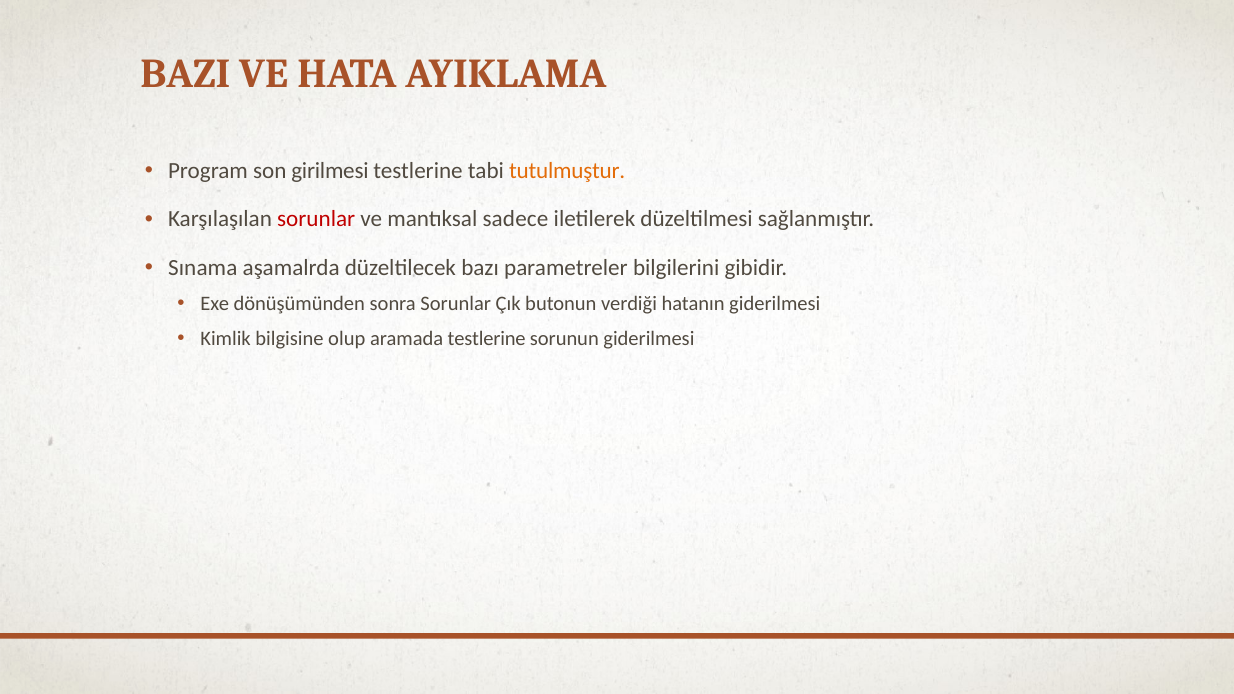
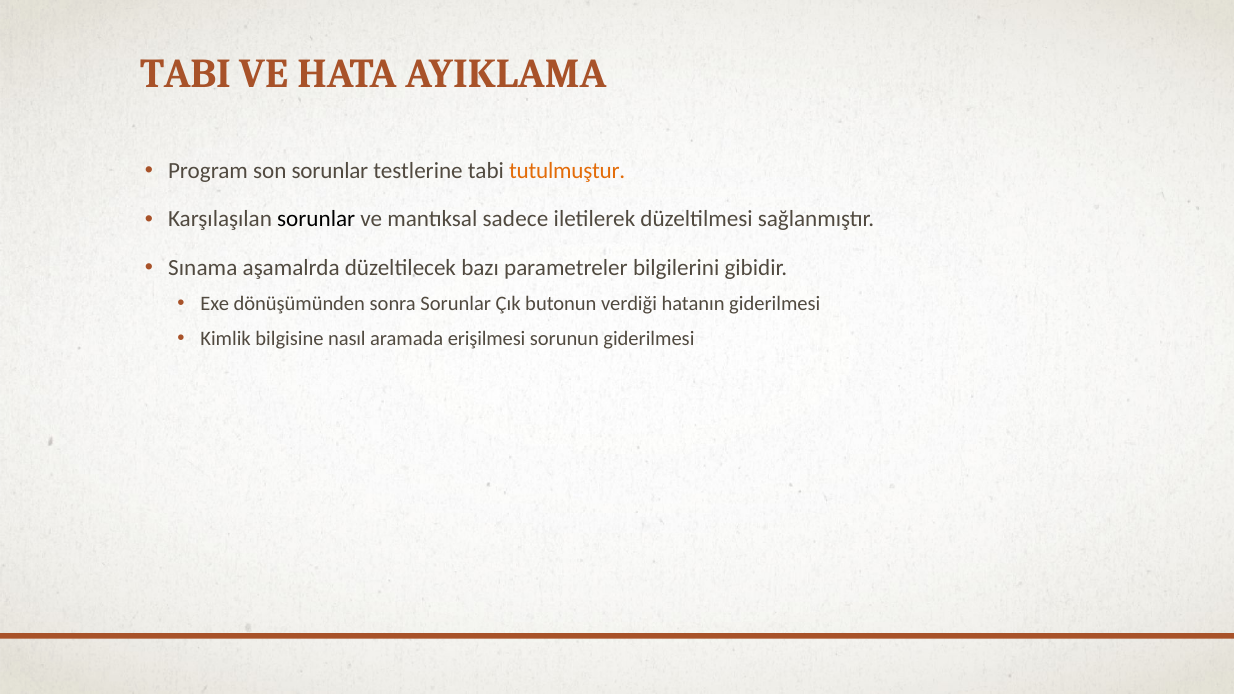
BAZI: BAZI -> TABI (186, 74)
son girilmesi: girilmesi -> sorunlar (330, 171)
sorunlar colour: red -> black (316, 219)
olup: olup -> nasıl (347, 339)
aramada testlerine: testlerine -> erişilmesi (487, 339)
